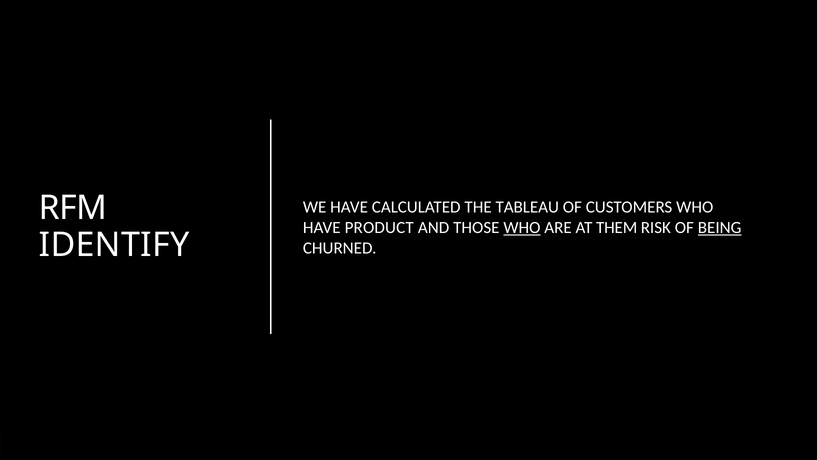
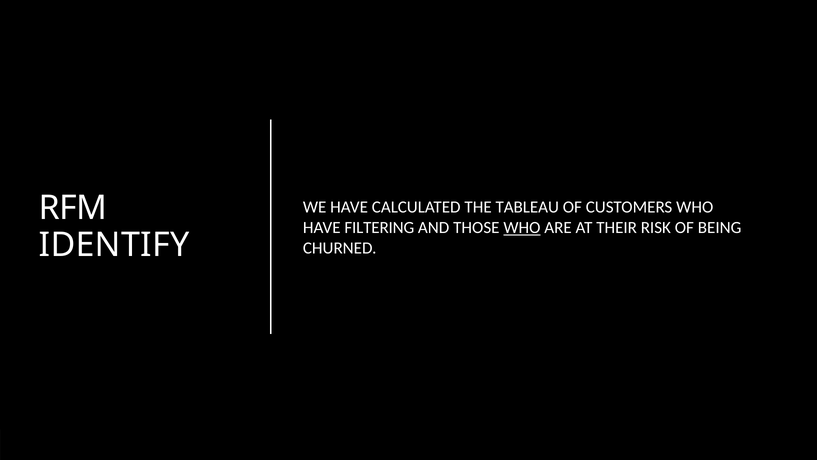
PRODUCT: PRODUCT -> FILTERING (379, 228)
THEM: THEM -> THEIR (617, 228)
BEING underline: present -> none (720, 228)
